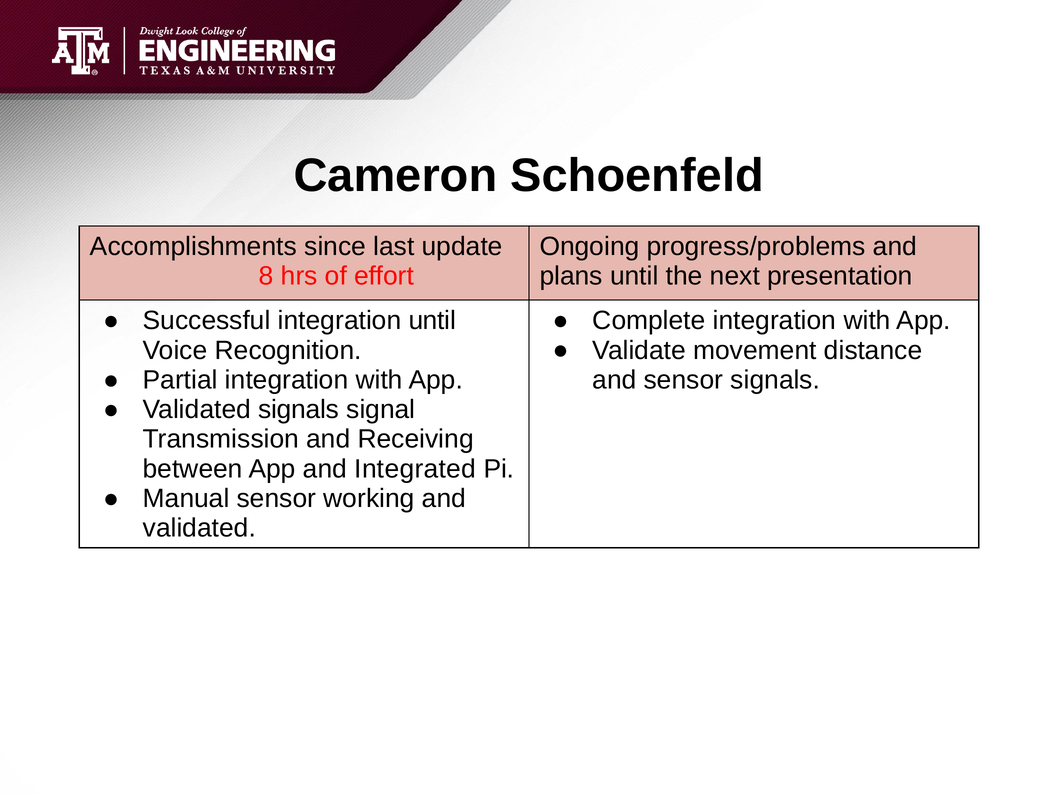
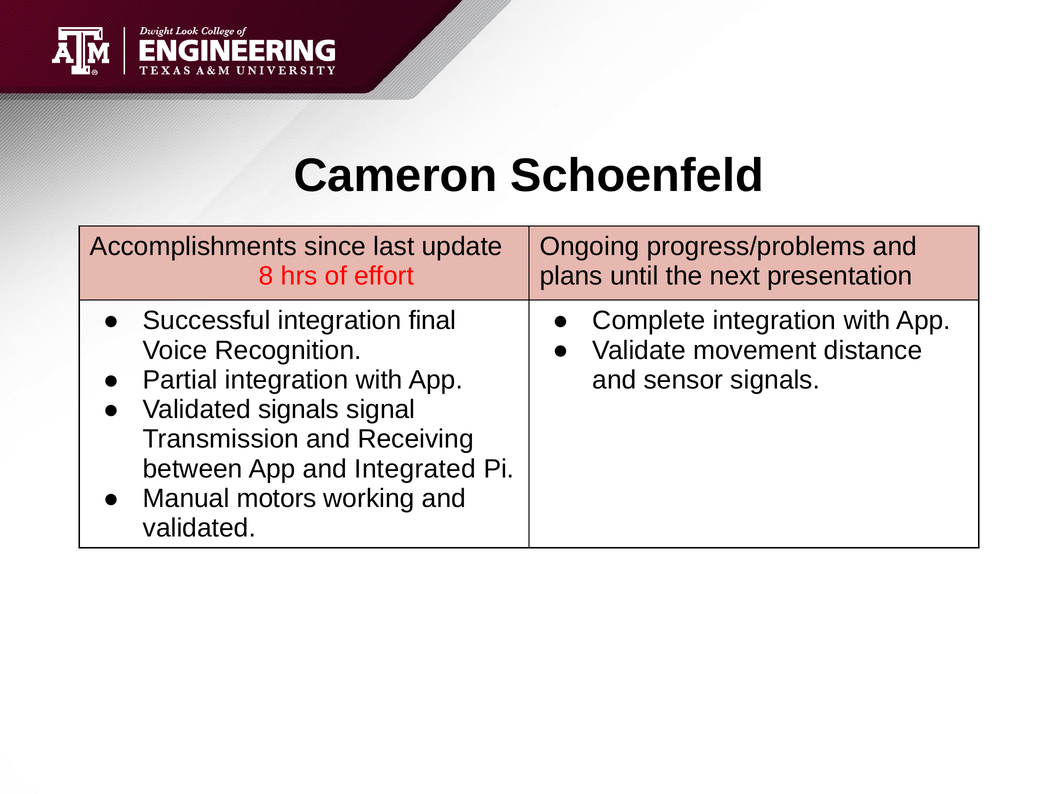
integration until: until -> final (432, 320)
Manual sensor: sensor -> motors (277, 498)
